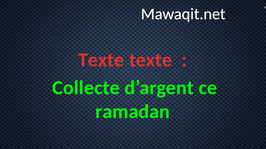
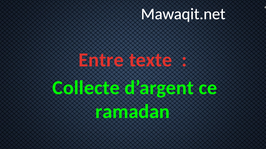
Texte: Texte -> Entre (101, 60)
